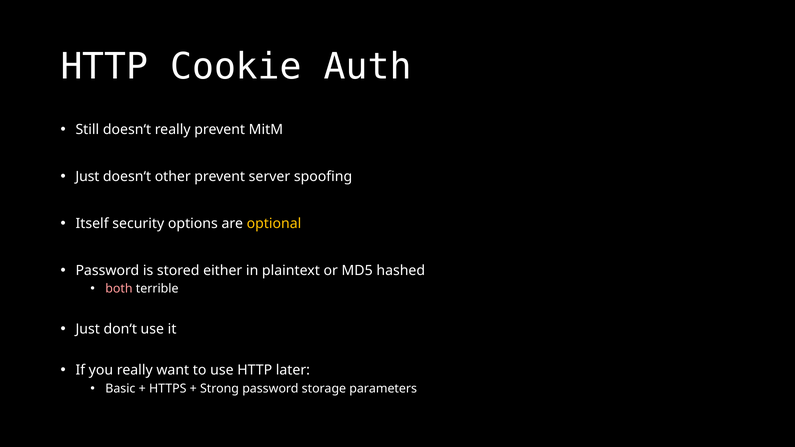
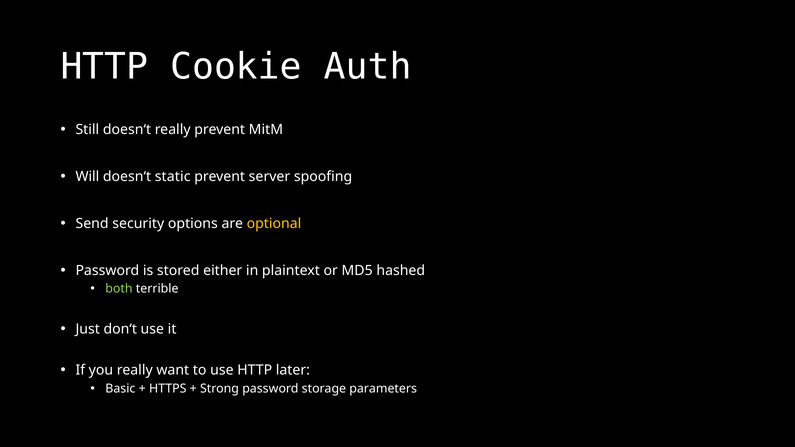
Just: Just -> Will (87, 177)
other: other -> static (173, 177)
Itself: Itself -> Send (92, 224)
both colour: pink -> light green (119, 289)
